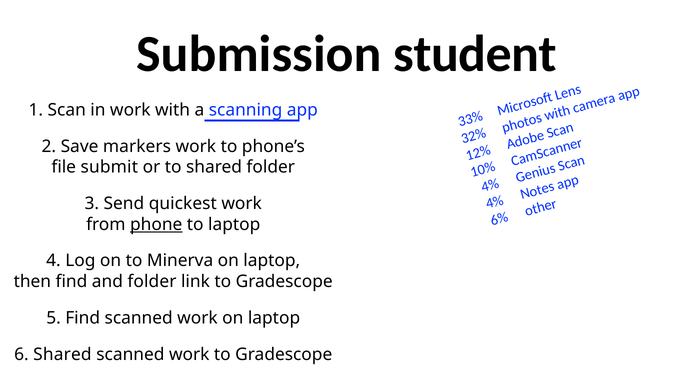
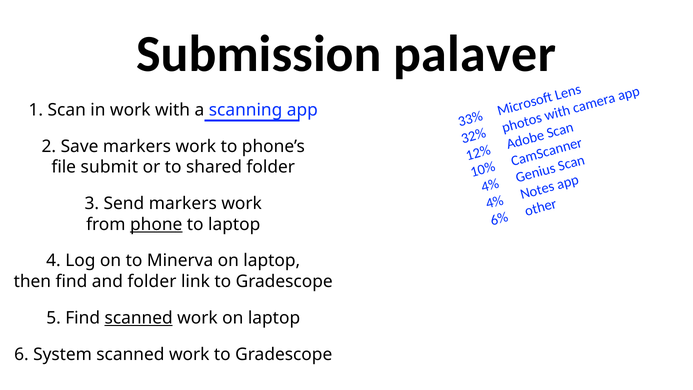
student: student -> palaver (475, 54)
Send quickest: quickest -> markers (183, 203)
scanned underline: none -> present (139, 318)
6 Shared: Shared -> System (63, 354)
